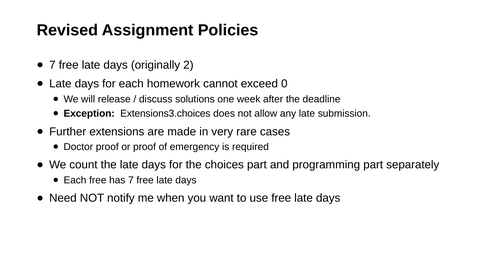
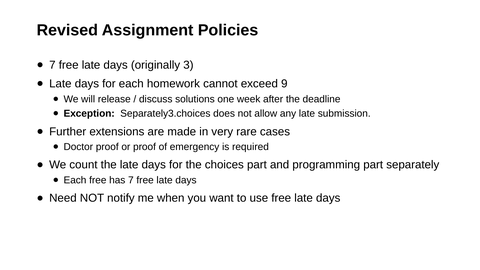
2: 2 -> 3 (188, 65)
0: 0 -> 9 (284, 84)
Extensions3.choices: Extensions3.choices -> Separately3.choices (165, 114)
